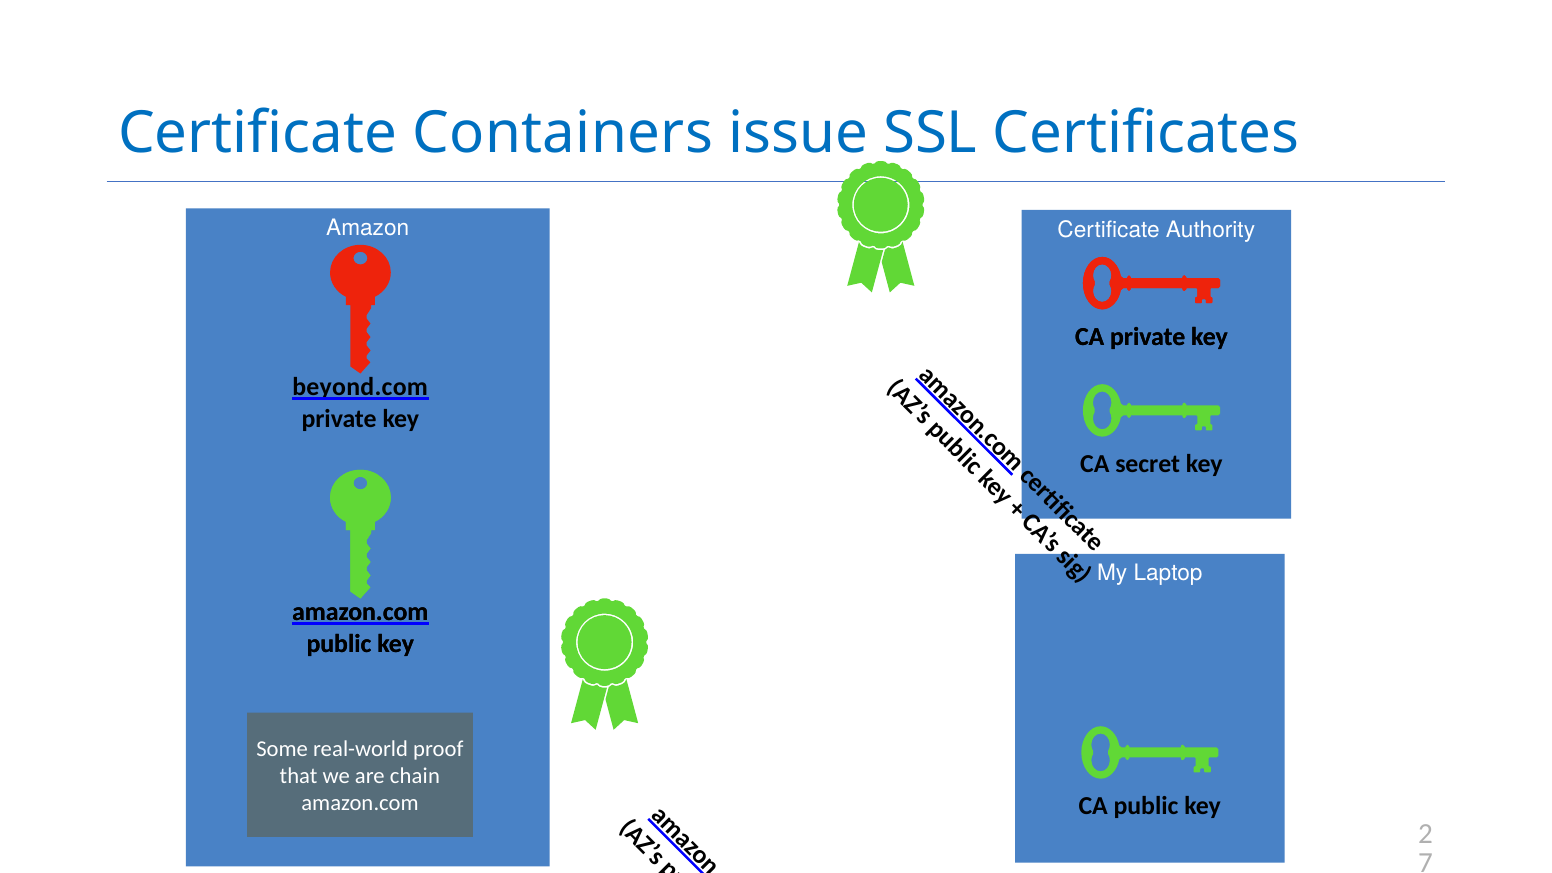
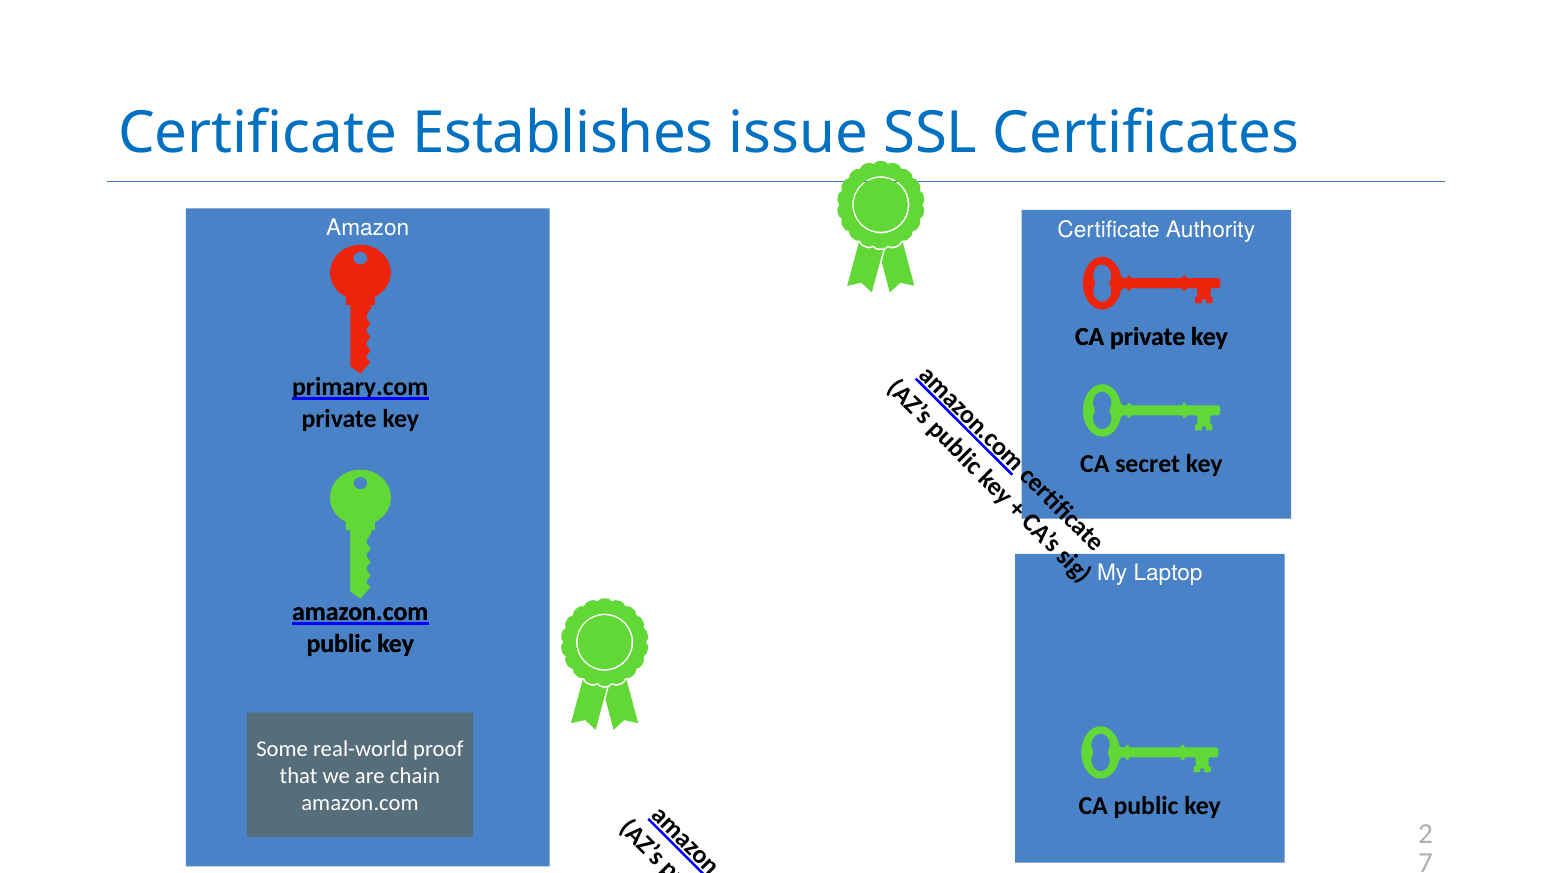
Containers: Containers -> Establishes (563, 133)
beyond.com: beyond.com -> primary.com (360, 387)
